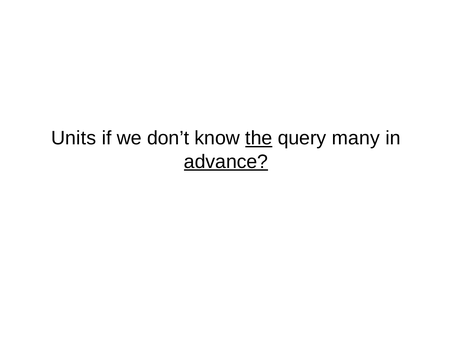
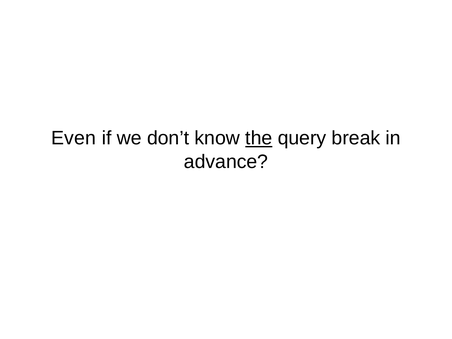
Units: Units -> Even (74, 138)
many: many -> break (356, 138)
advance underline: present -> none (226, 162)
